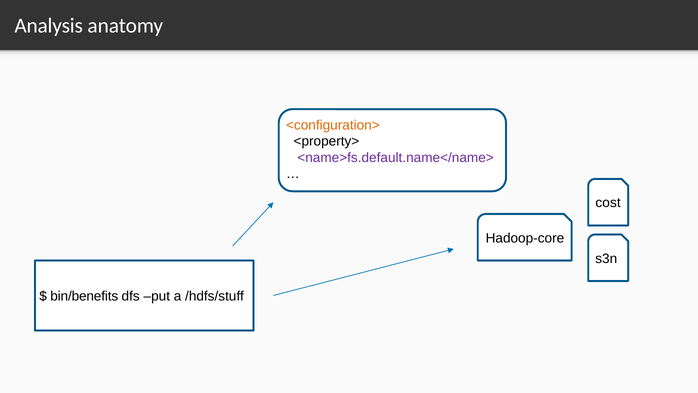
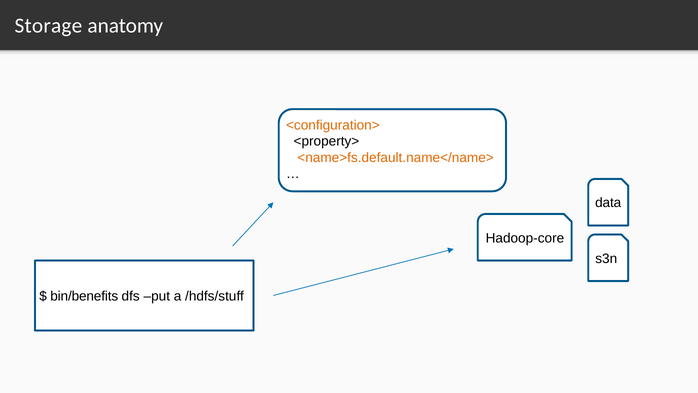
Analysis: Analysis -> Storage (48, 26)
<name>fs.default.name</name> colour: purple -> orange (396, 158)
cost: cost -> data (608, 203)
